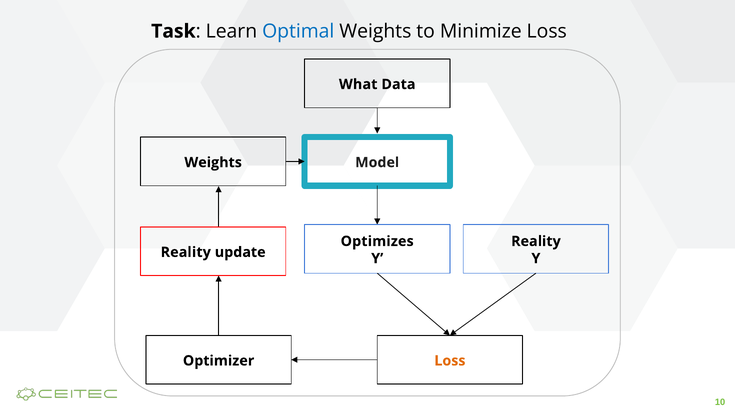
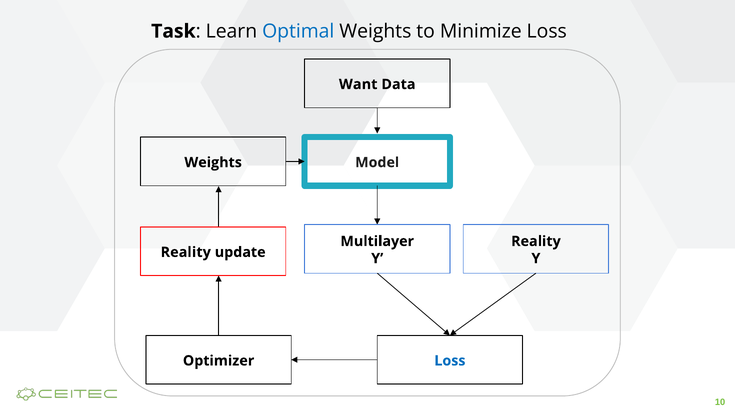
What: What -> Want (358, 84)
Optimizes: Optimizes -> Multilayer (377, 241)
Loss colour: orange -> blue (450, 360)
